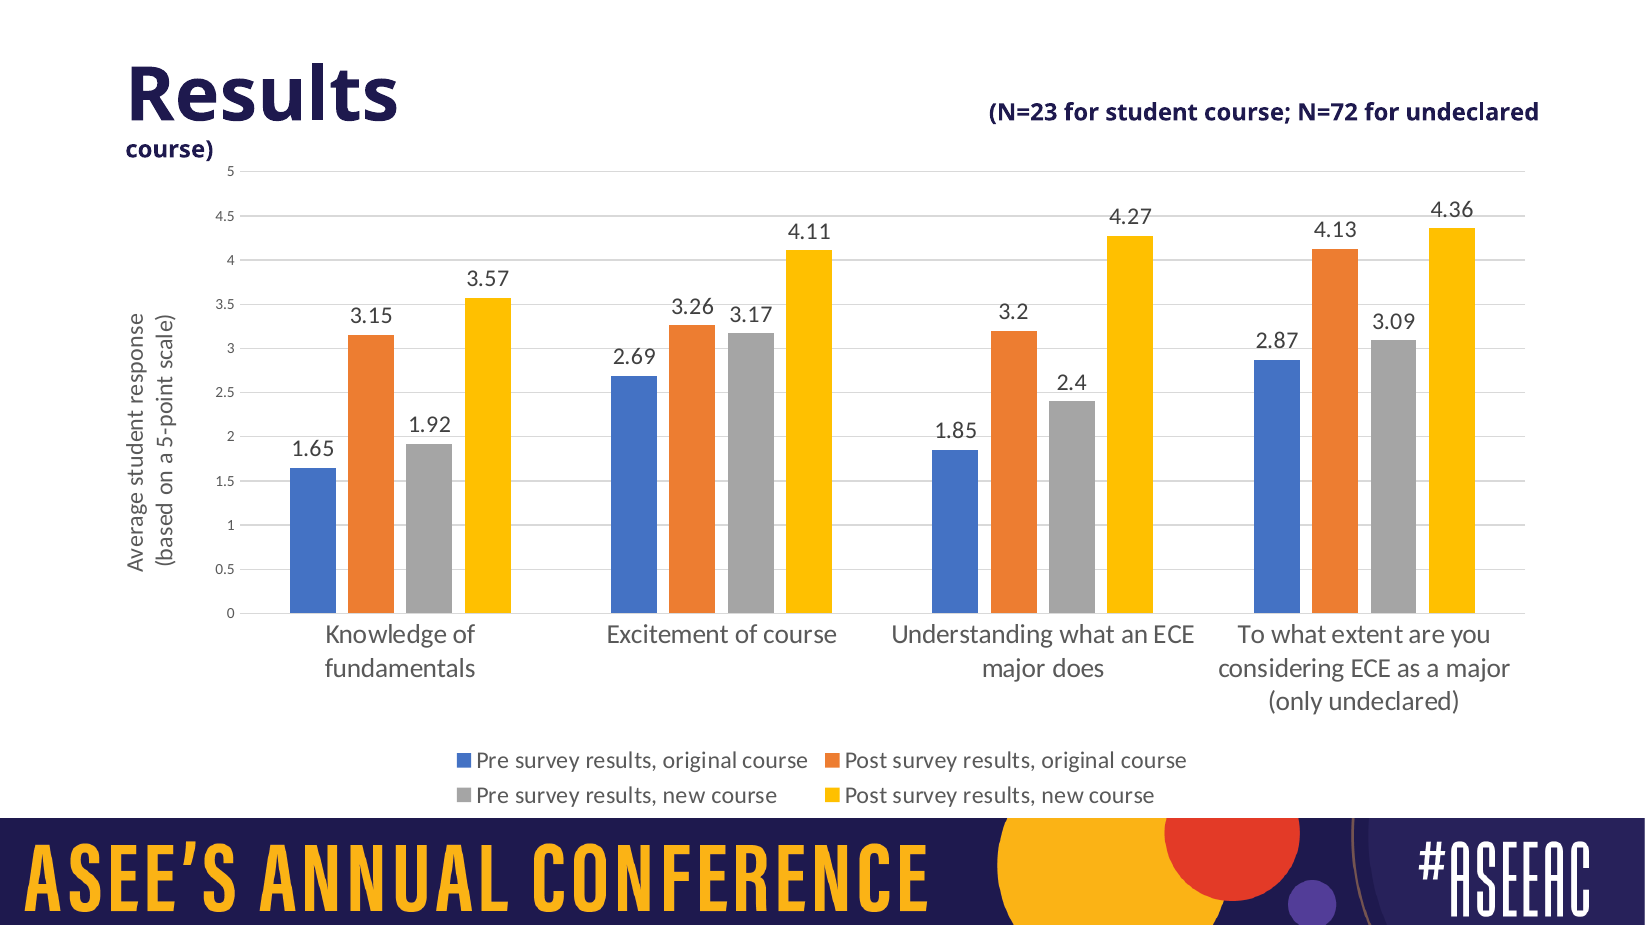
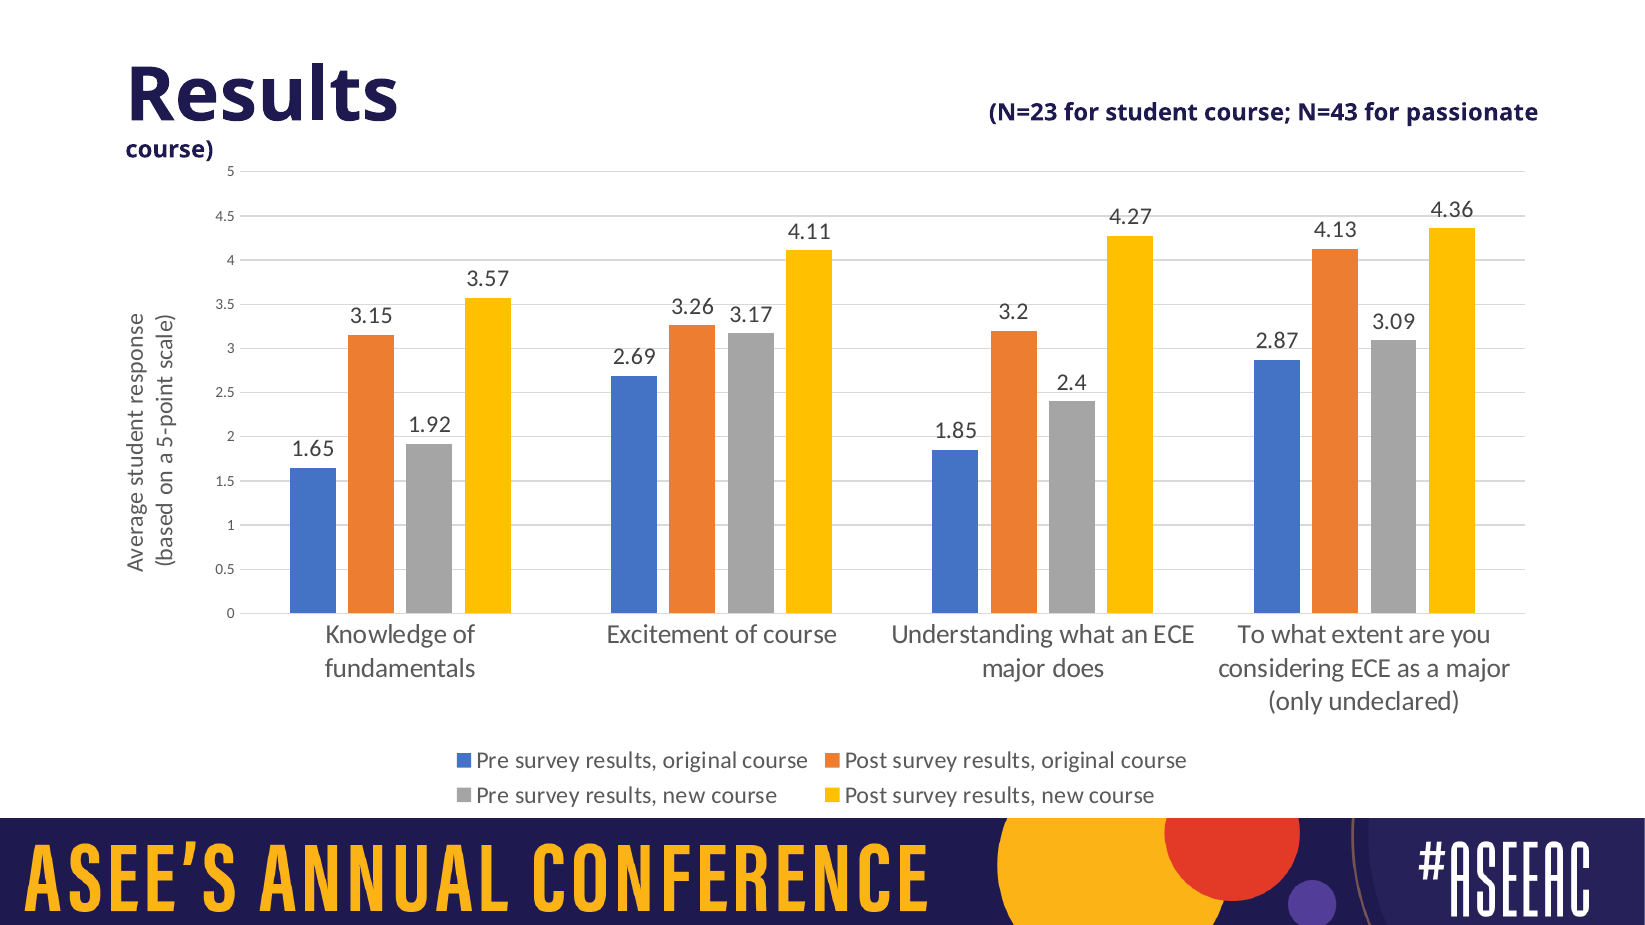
N=72: N=72 -> N=43 (1328, 113)
for undeclared: undeclared -> passionate (1472, 113)
